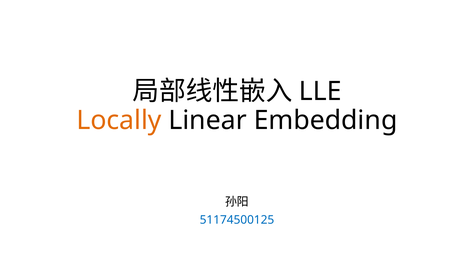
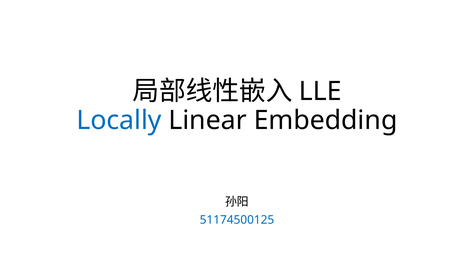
Locally colour: orange -> blue (119, 120)
